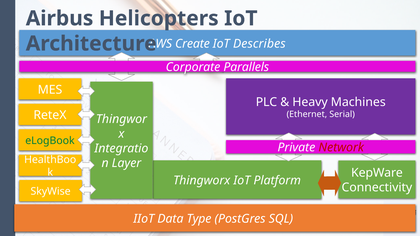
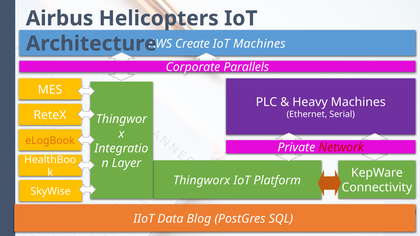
IoT Describes: Describes -> Machines (259, 44)
eLogBook colour: green -> orange (50, 141)
Type: Type -> Blog (199, 219)
